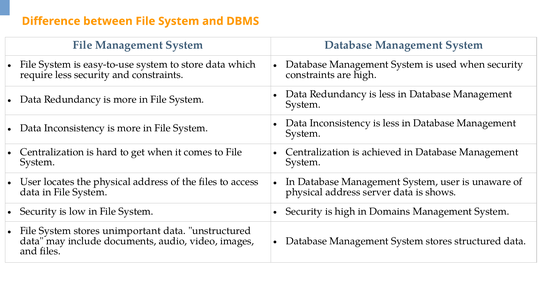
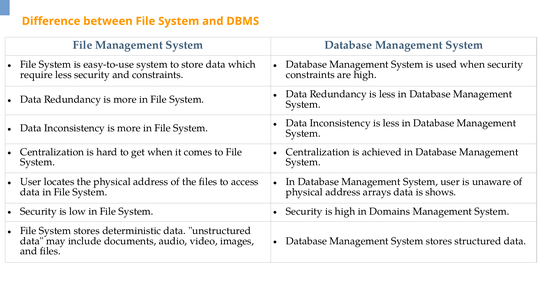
server: server -> arrays (377, 192)
unimportant: unimportant -> deterministic (132, 231)
